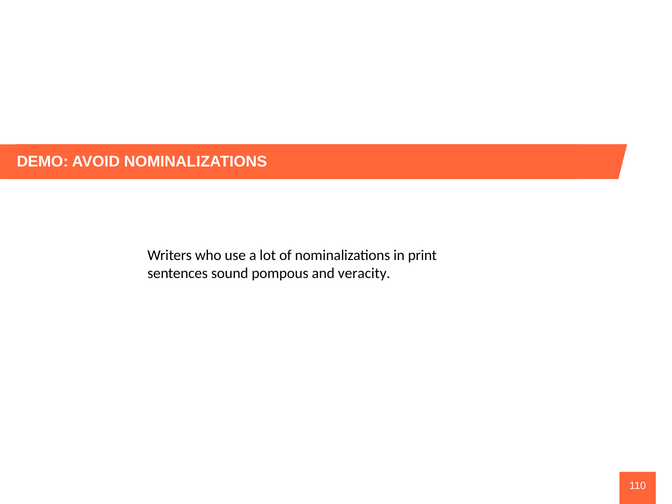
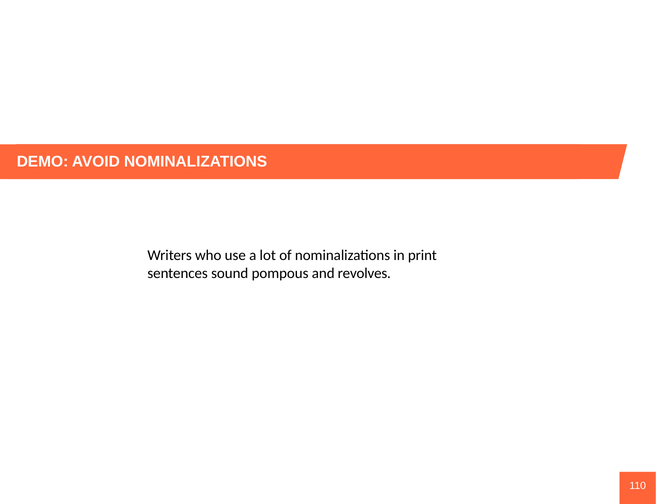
veracity: veracity -> revolves (364, 273)
